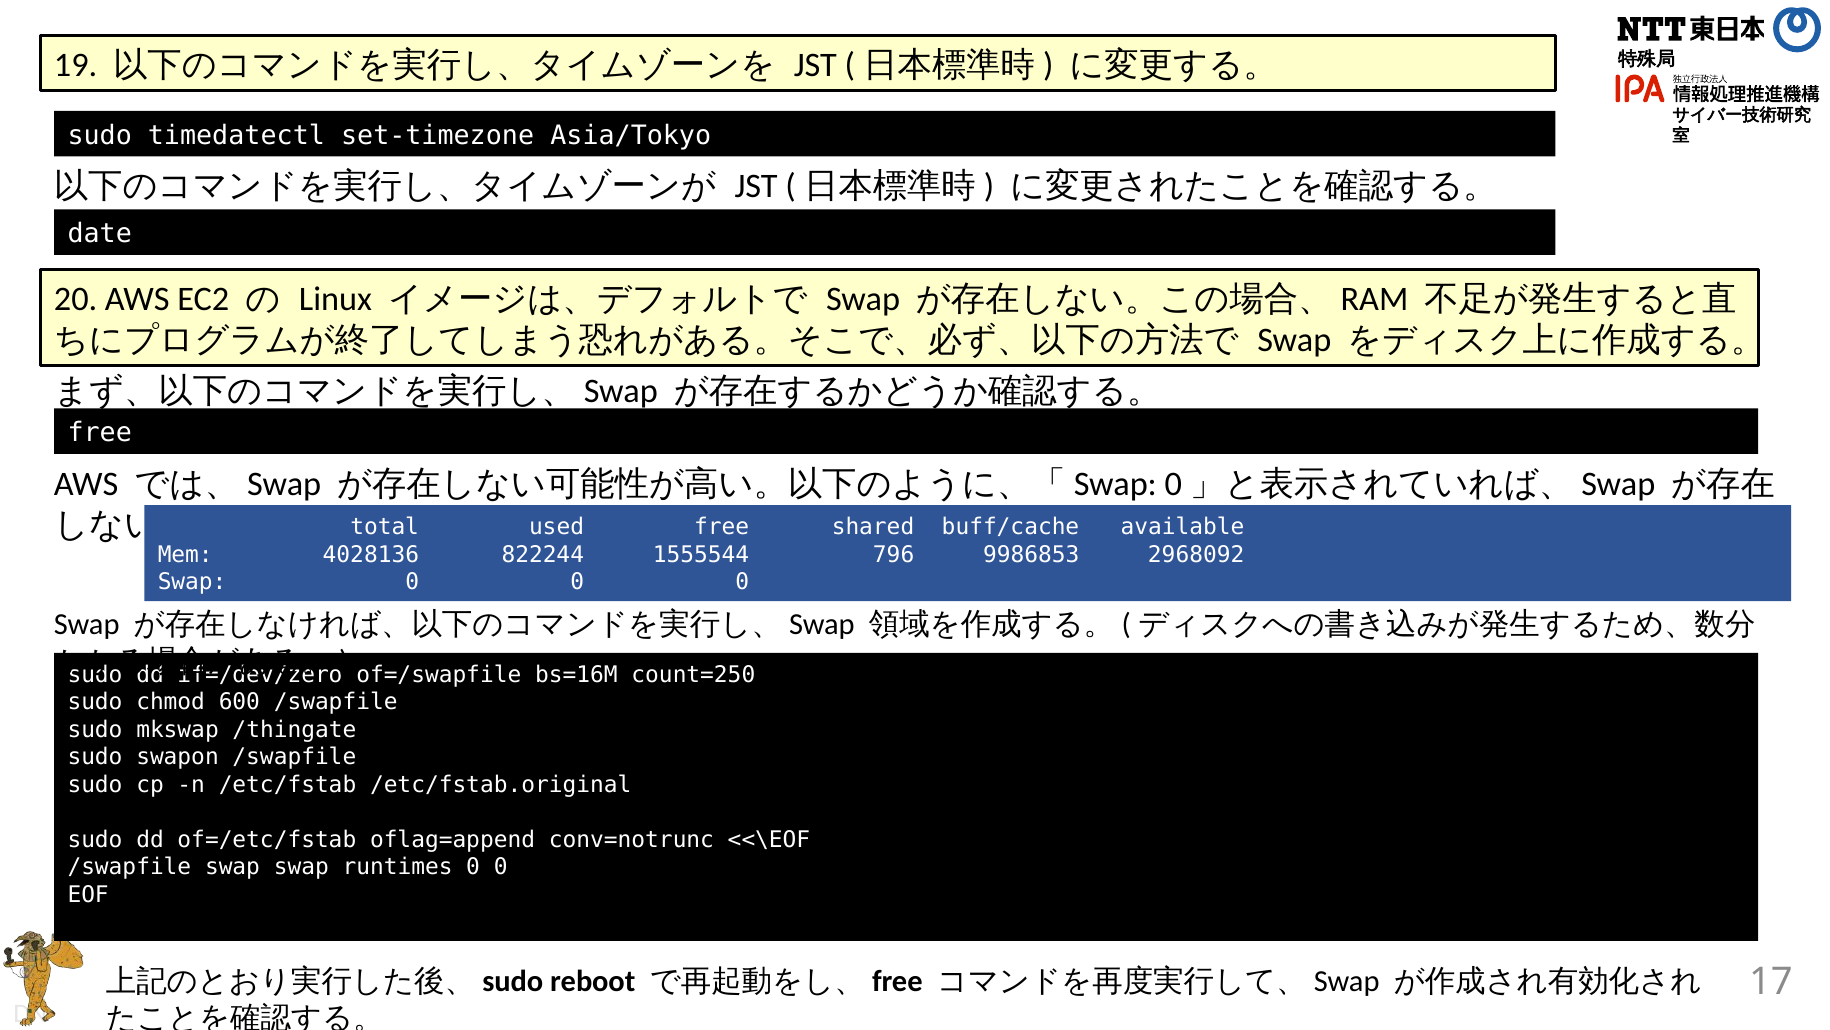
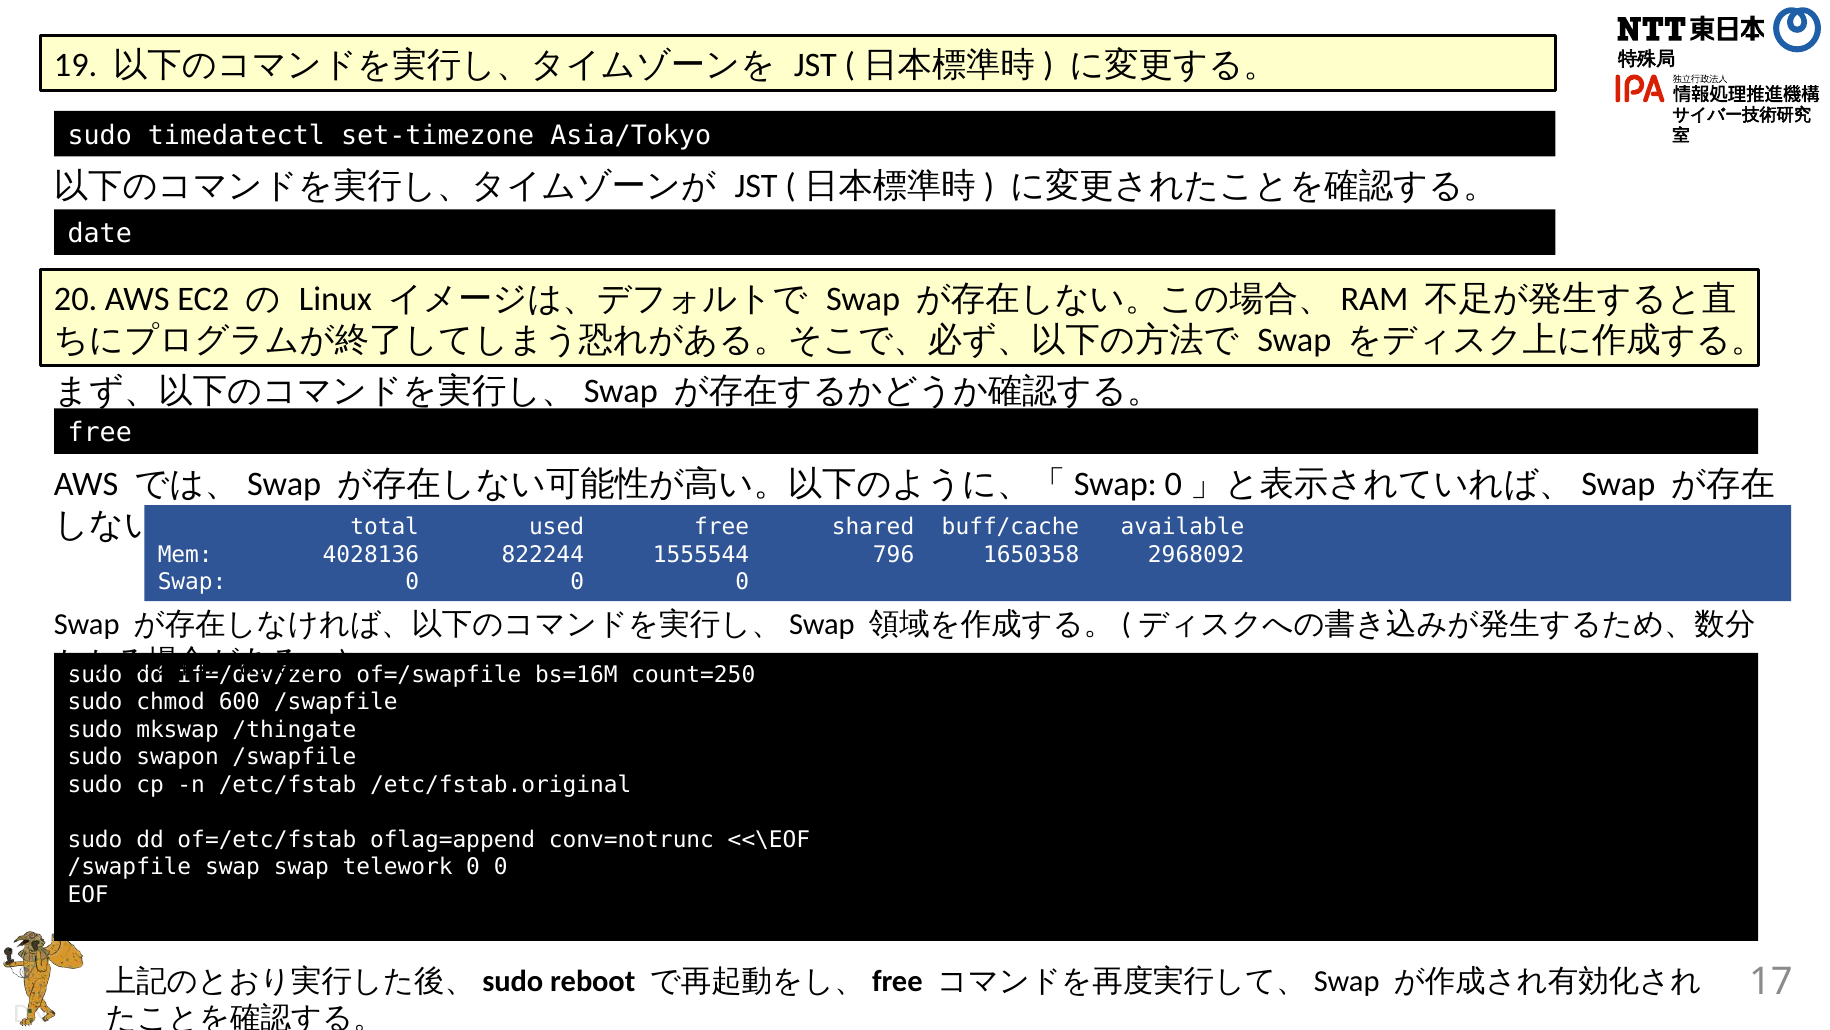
9986853: 9986853 -> 1650358 (1031, 554)
runtimes: runtimes -> telework (398, 867)
